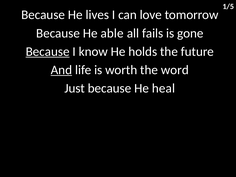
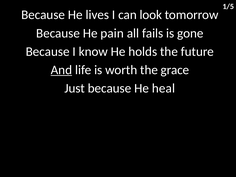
love: love -> look (151, 15)
able: able -> pain (112, 33)
Because underline: present -> none (48, 52)
word: word -> grace (175, 70)
